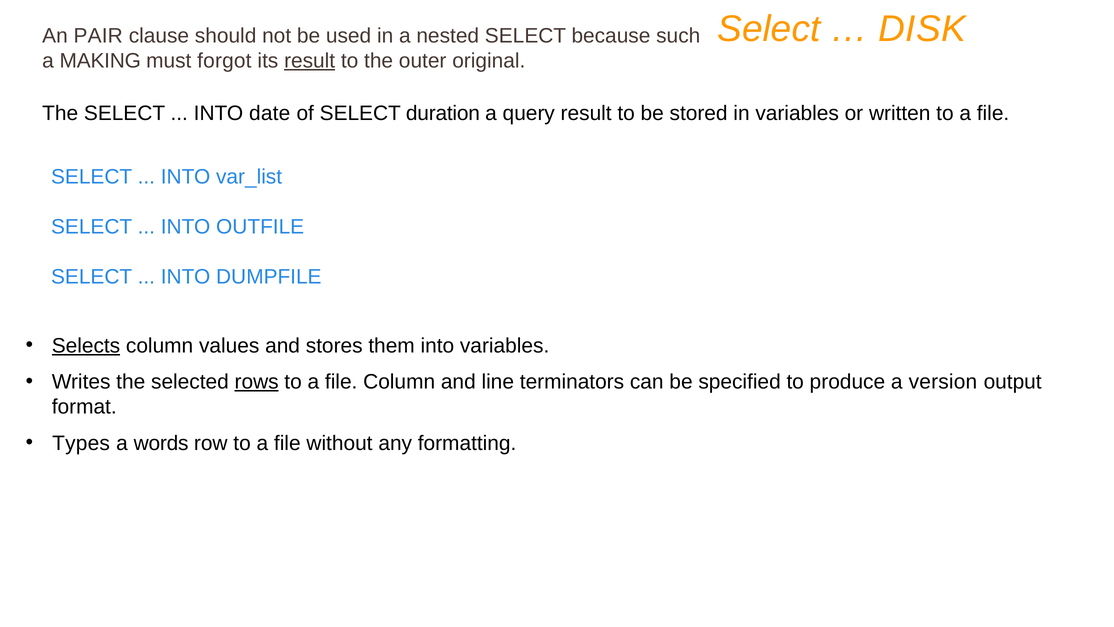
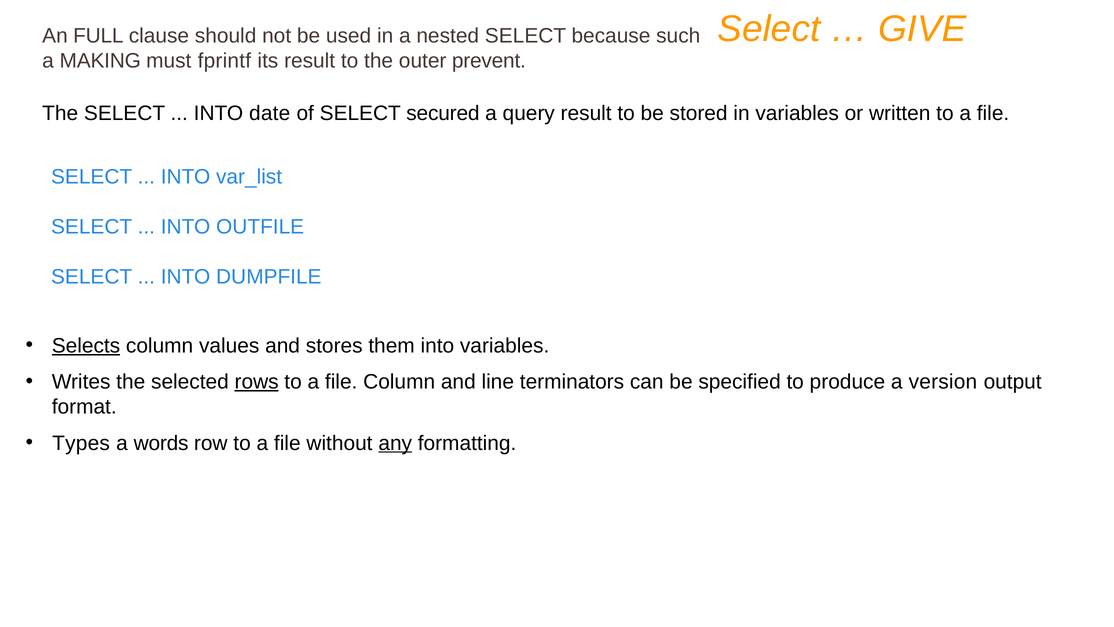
DISK: DISK -> GIVE (922, 29)
PAIR: PAIR -> FULL (98, 36)
forgot: forgot -> fprintf (224, 61)
result underline: present -> none (310, 61)
original: original -> prevent (489, 61)
duration: duration -> secured (443, 113)
any underline: none -> present (395, 443)
